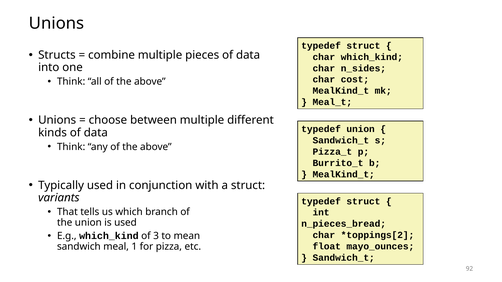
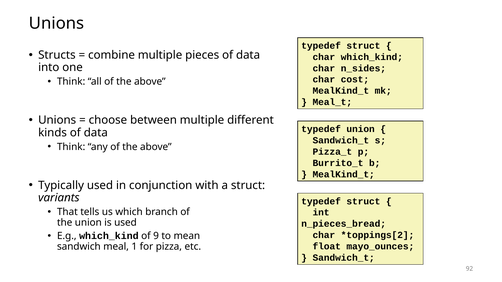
3: 3 -> 9 (156, 236)
